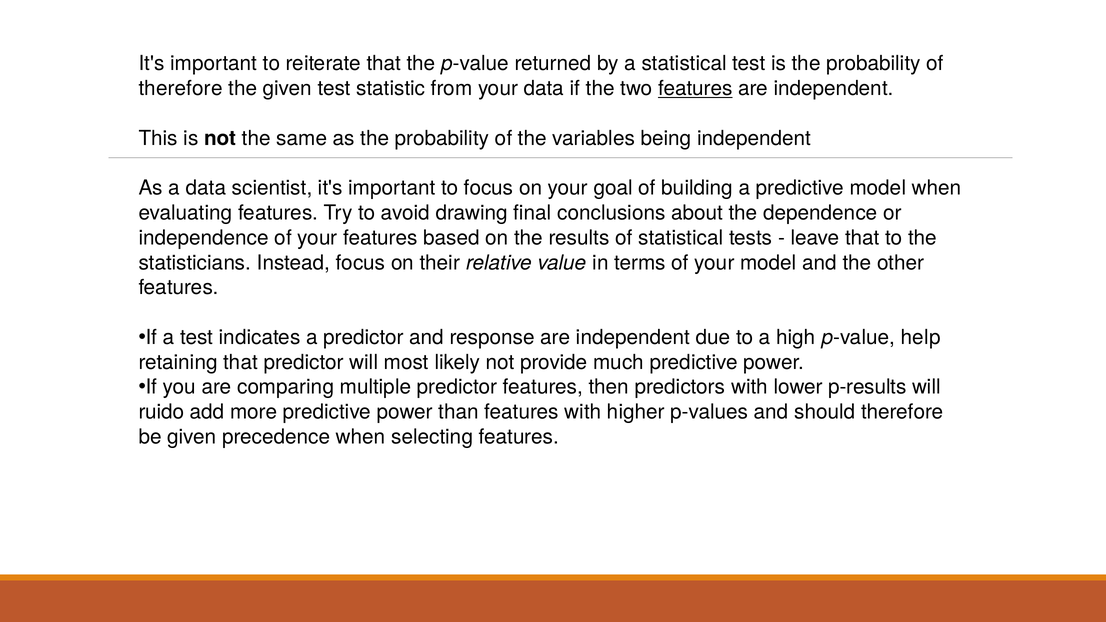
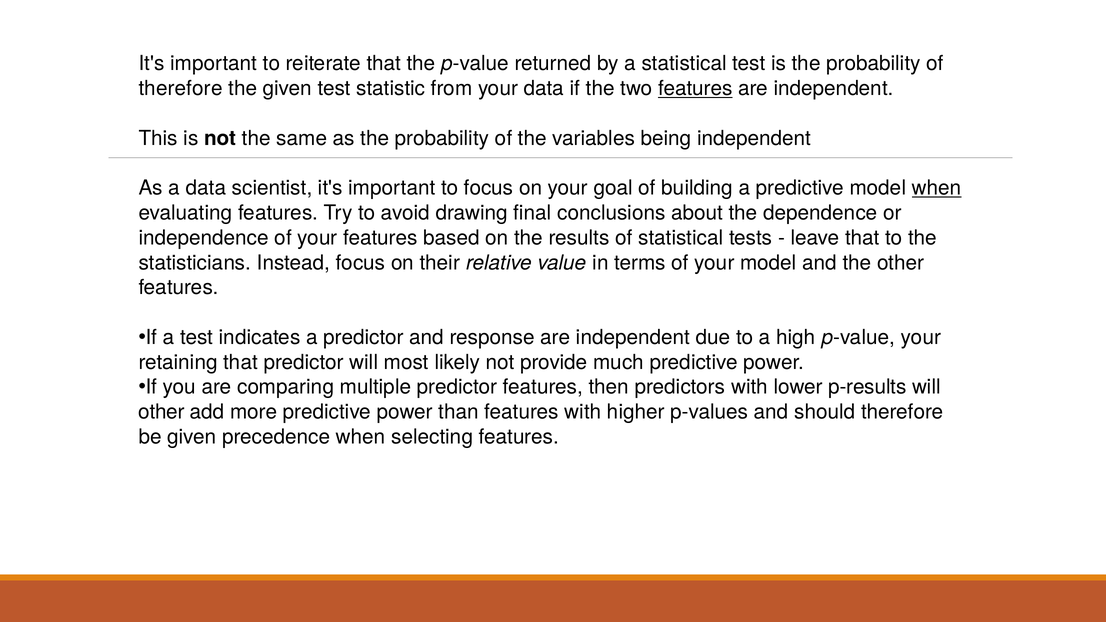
when underline: none -> present (937, 188)
p-value help: help -> your (921, 337)
ruido: ruido -> other (161, 412)
